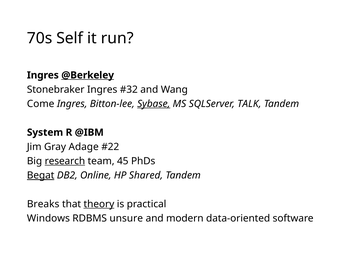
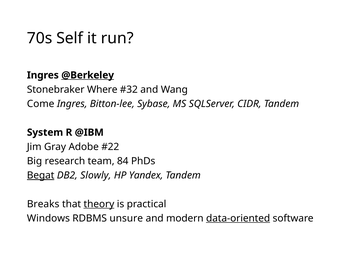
Stonebraker Ingres: Ingres -> Where (102, 90)
Sybase underline: present -> none (154, 104)
TALK: TALK -> CIDR (249, 104)
Adage: Adage -> Adobe (84, 147)
research underline: present -> none (65, 161)
45: 45 -> 84 (123, 161)
Online: Online -> Slowly (96, 176)
Shared: Shared -> Yandex (146, 176)
data-oriented underline: none -> present (238, 219)
